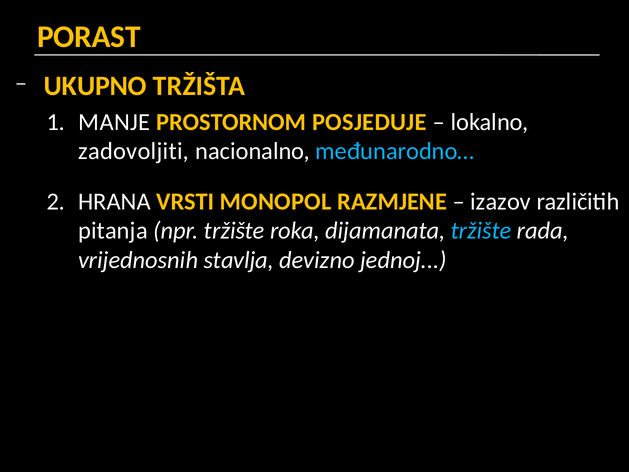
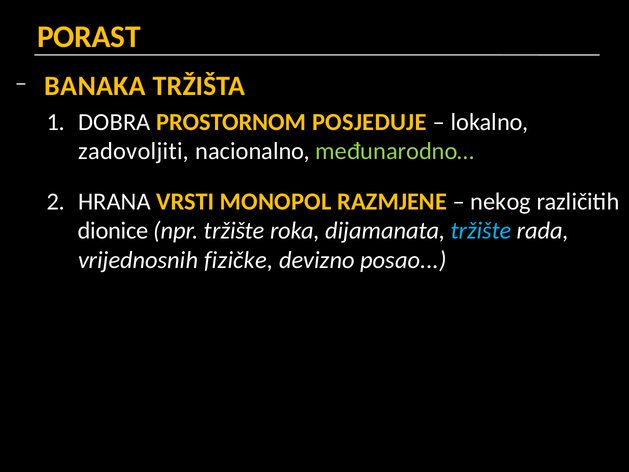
UKUPNO: UKUPNO -> BANAKA (95, 86)
MANJE: MANJE -> DOBRA (114, 122)
međunarodno… colour: light blue -> light green (395, 151)
izazov: izazov -> nekog (501, 201)
pitanja: pitanja -> dionice (113, 231)
stavlja: stavlja -> fizičke (239, 260)
jednoj: jednoj -> posao (403, 260)
